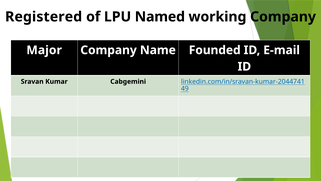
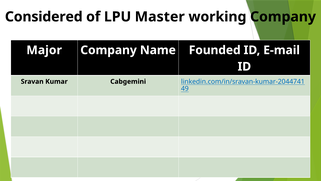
Registered: Registered -> Considered (44, 17)
Named: Named -> Master (160, 17)
